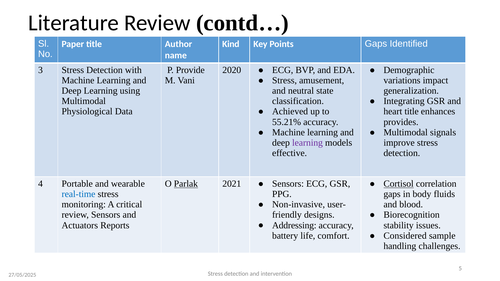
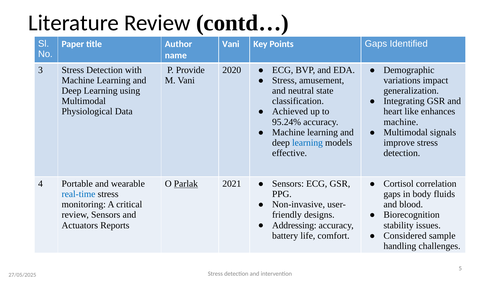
Kind: Kind -> Vani (231, 44)
heart title: title -> like (412, 112)
55.21%: 55.21% -> 95.24% (287, 122)
provides: provides -> machine (401, 122)
learning colour: purple -> blue (307, 143)
Cortisol underline: present -> none (399, 184)
